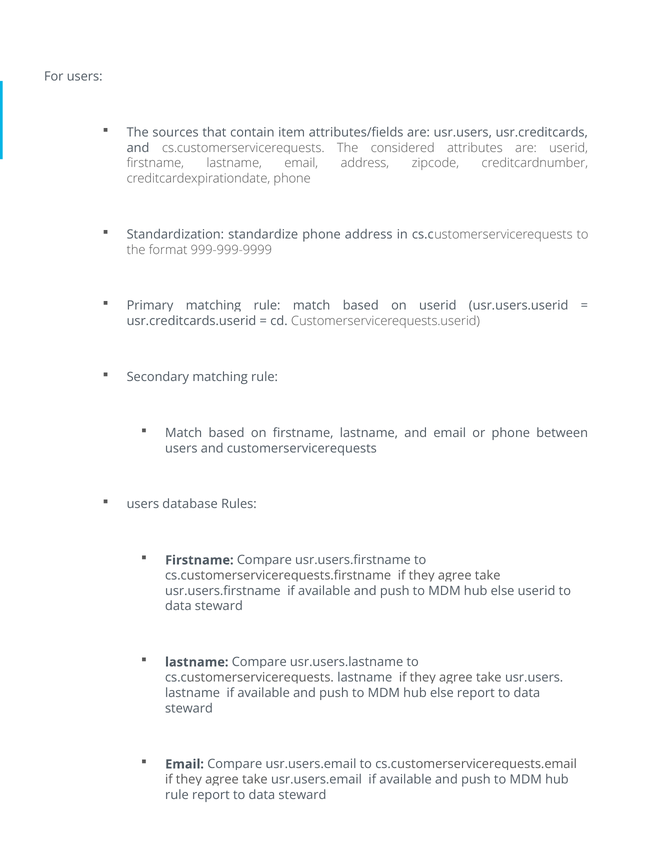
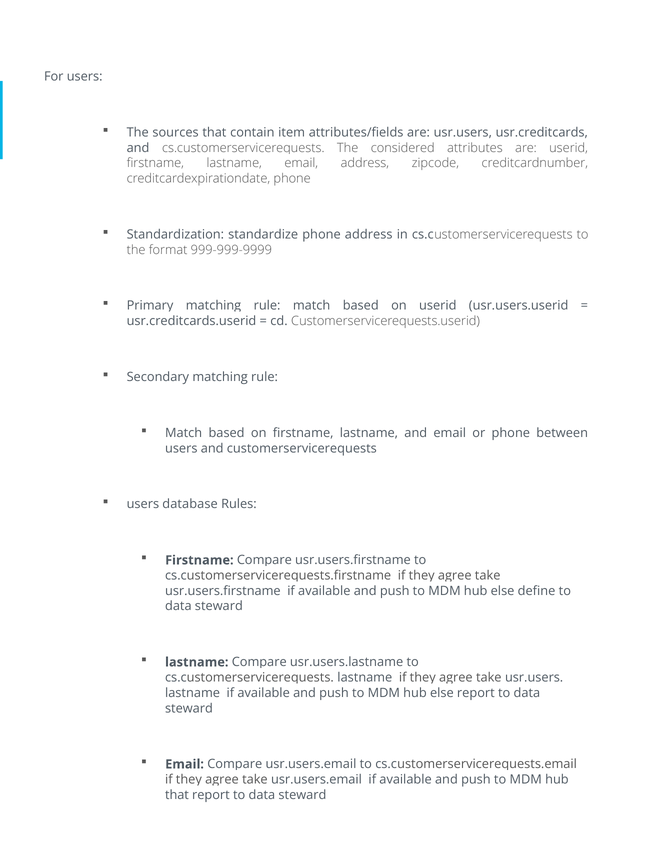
else userid: userid -> define (537, 591)
rule: rule -> that (177, 795)
